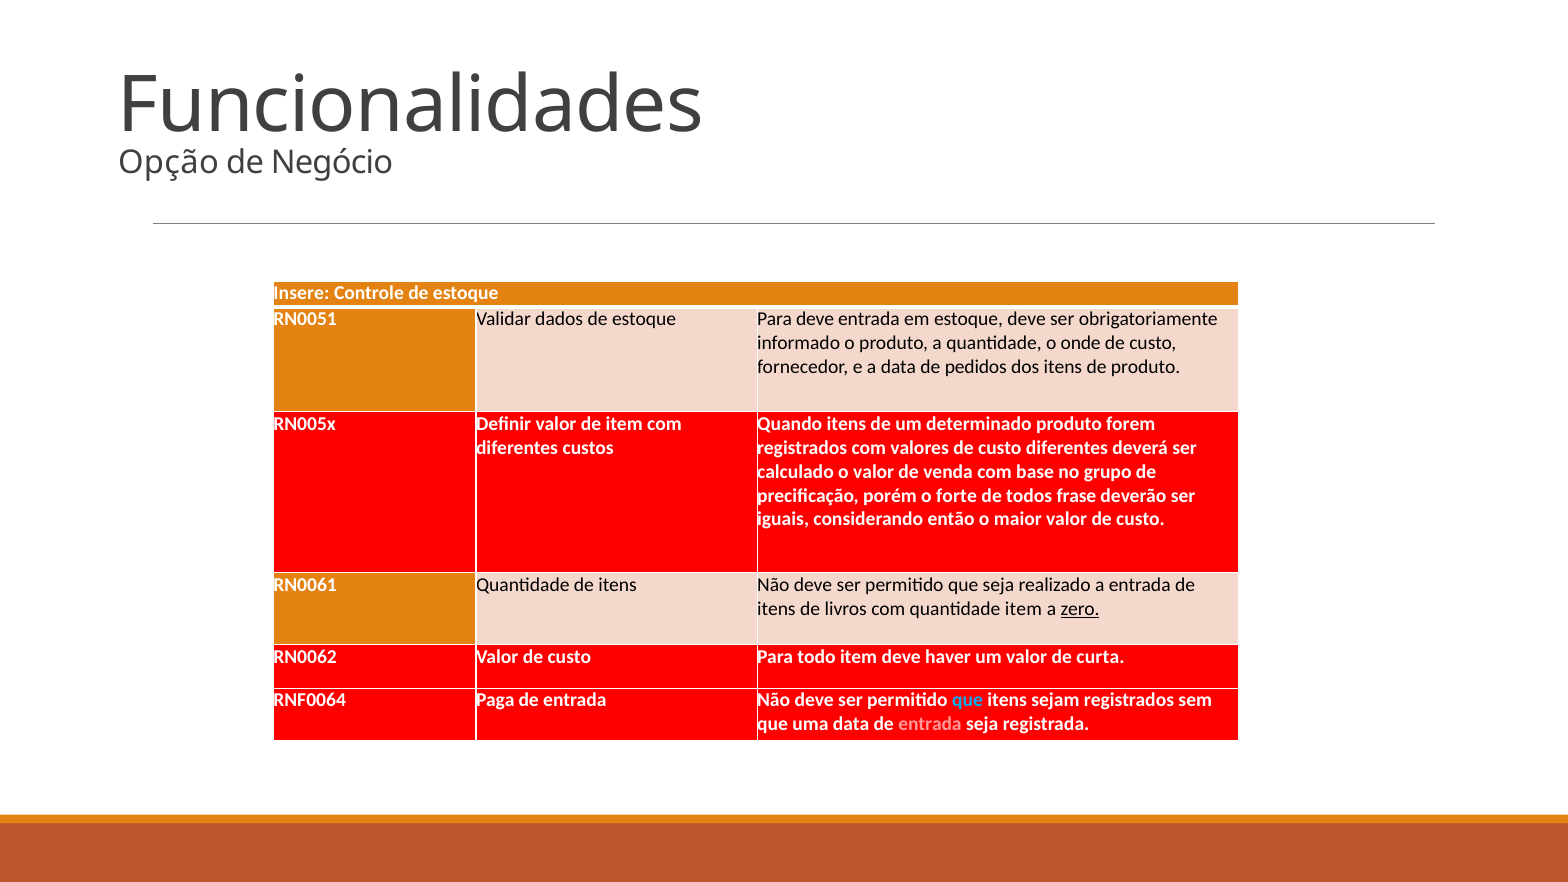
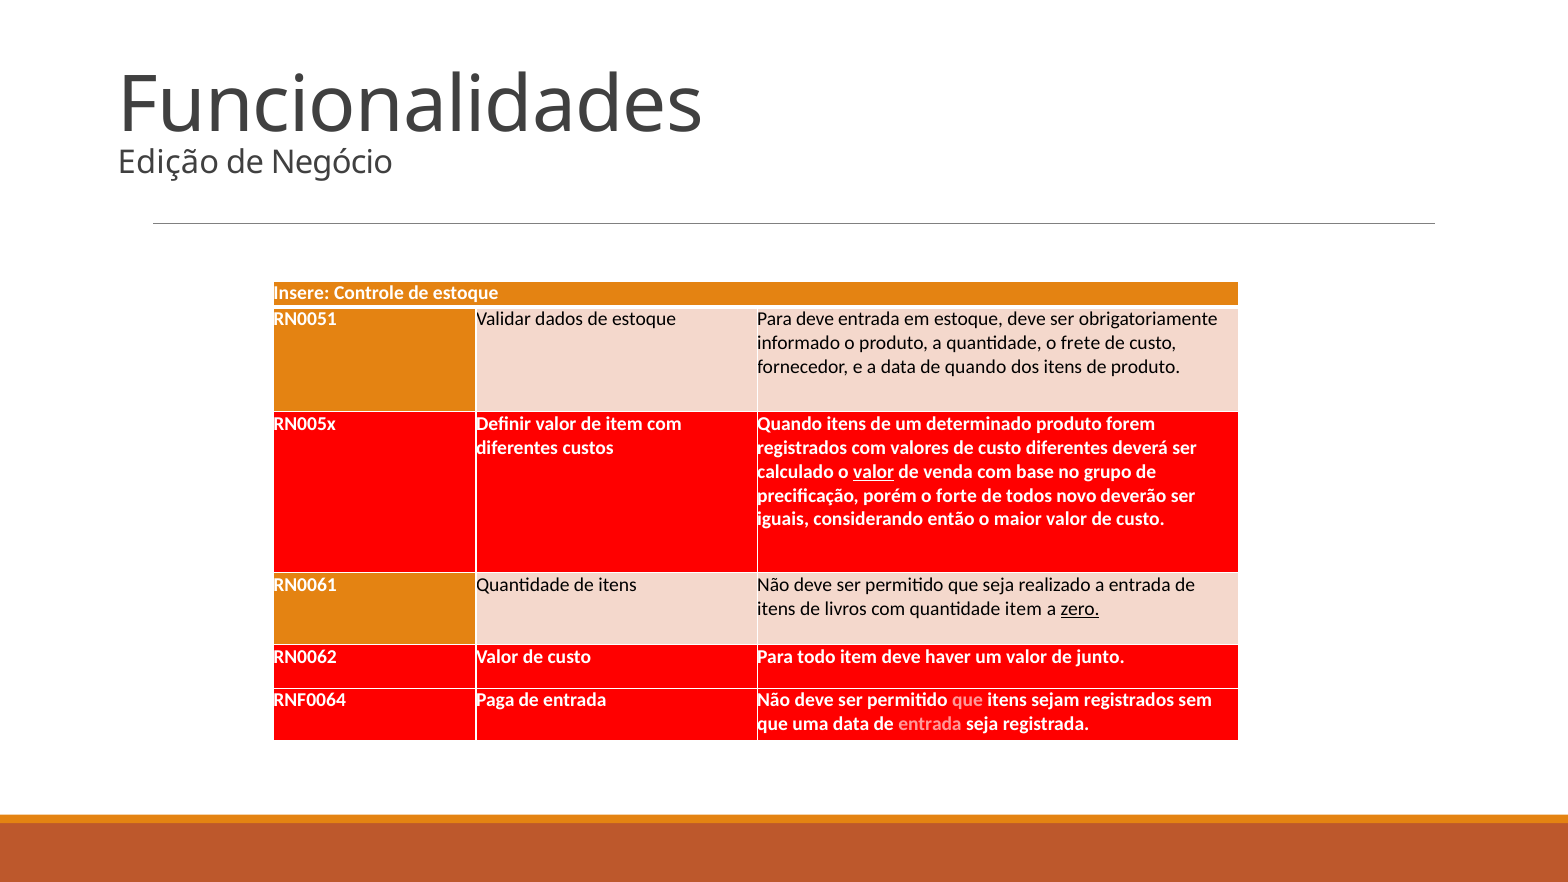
Opção: Opção -> Edição (168, 163)
onde: onde -> frete (1081, 343)
de pedidos: pedidos -> quando (976, 367)
valor underline: none -> present (874, 472)
frase: frase -> novo (1076, 496)
curta: curta -> junto (1101, 657)
que colour: light blue -> pink (968, 701)
